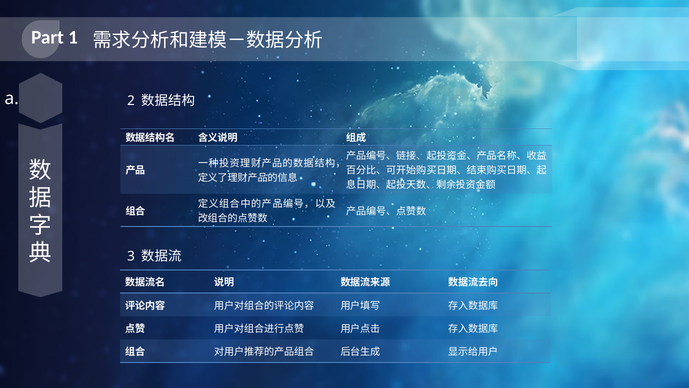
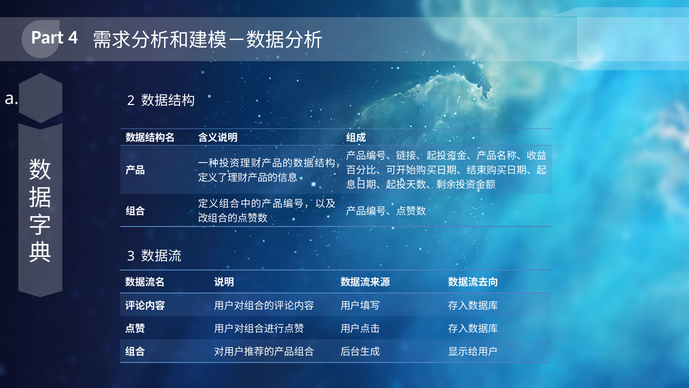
1: 1 -> 4 (73, 37)
